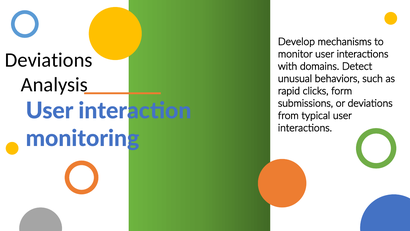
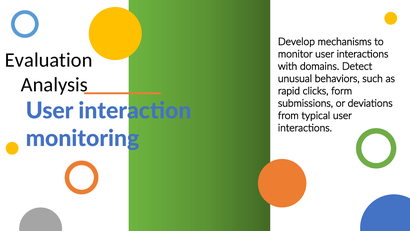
Deviations: Deviations -> Evaluation (49, 60)
